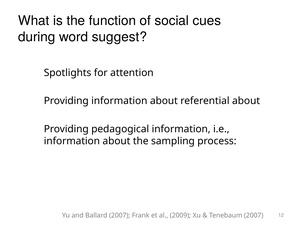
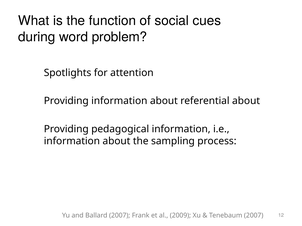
suggest: suggest -> problem (120, 37)
